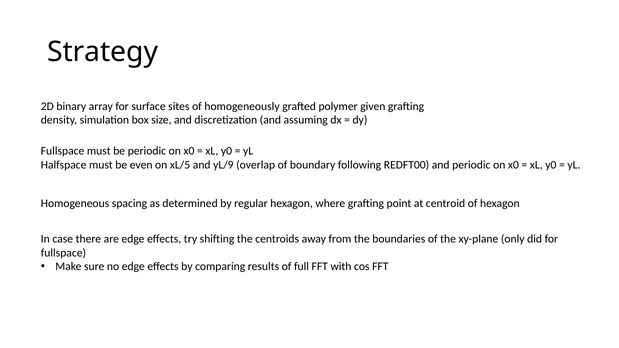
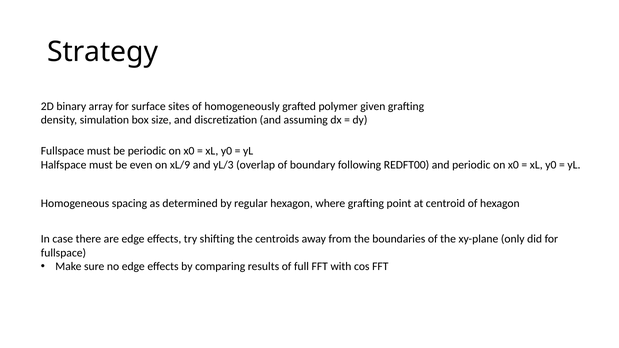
xL/5: xL/5 -> xL/9 (180, 165)
yL/9: yL/9 -> yL/3 (223, 165)
